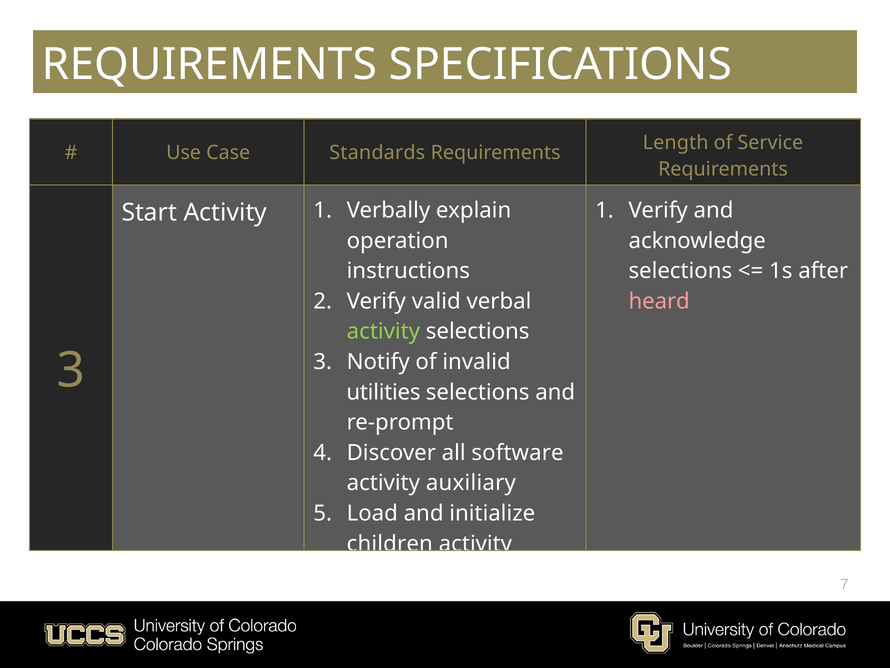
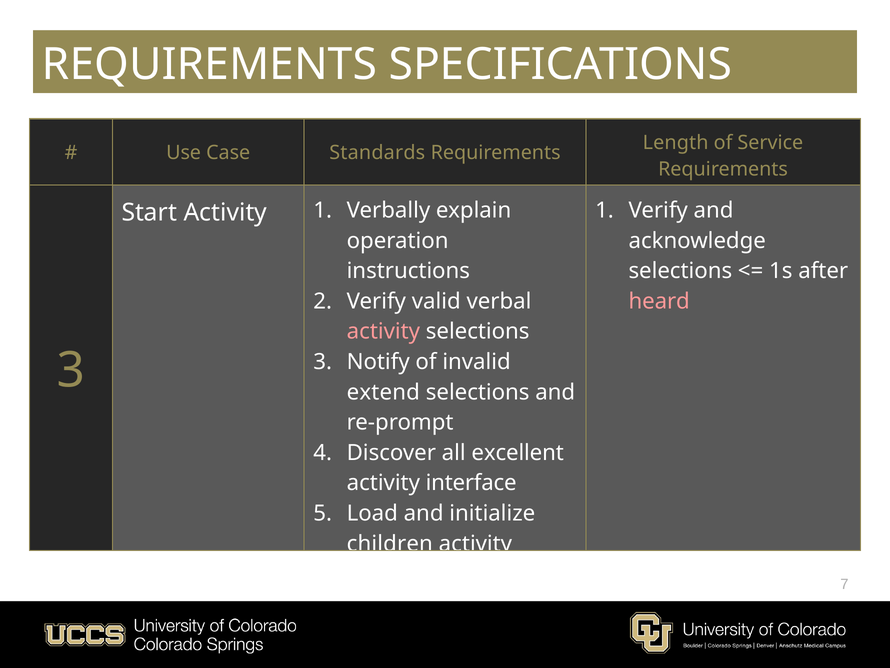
activity colour: light green -> pink (383, 331)
utilities: utilities -> extend (383, 392)
software: software -> excellent (518, 452)
auxiliary: auxiliary -> interface (471, 483)
